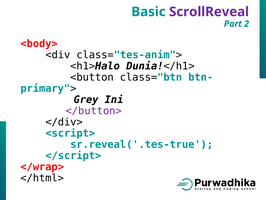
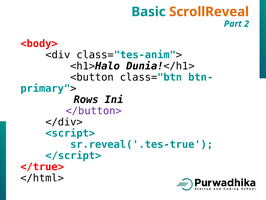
ScrollReveal colour: purple -> orange (209, 12)
Grey: Grey -> Rows (86, 99)
</wrap>: </wrap> -> </true> (42, 166)
